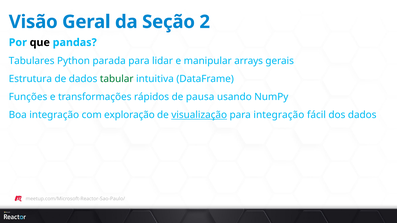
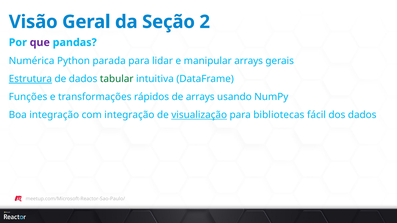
que colour: black -> purple (40, 43)
Tabulares: Tabulares -> Numérica (32, 61)
Estrutura underline: none -> present (30, 79)
de pausa: pausa -> arrays (200, 97)
com exploração: exploração -> integração (129, 115)
para integração: integração -> bibliotecas (279, 115)
